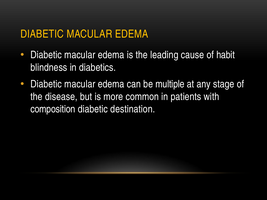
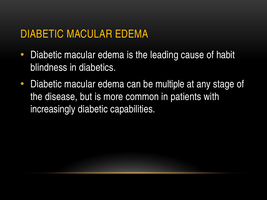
composition: composition -> increasingly (53, 109)
destination: destination -> capabilities (133, 109)
